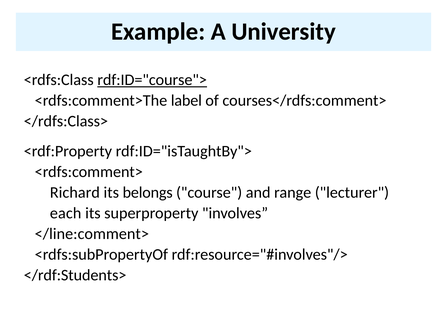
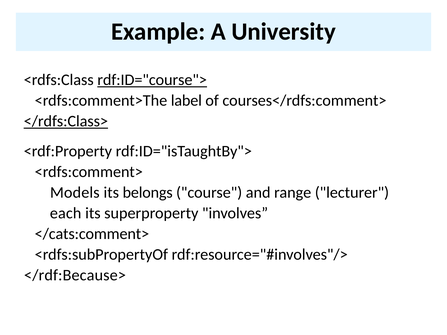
</rdfs:Class> underline: none -> present (66, 121)
Richard: Richard -> Models (75, 193)
</line:comment>: </line:comment> -> </cats:comment> (92, 234)
</rdf:Students>: </rdf:Students> -> </rdf:Because> (75, 275)
